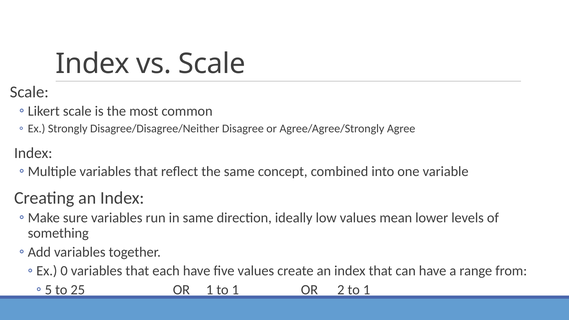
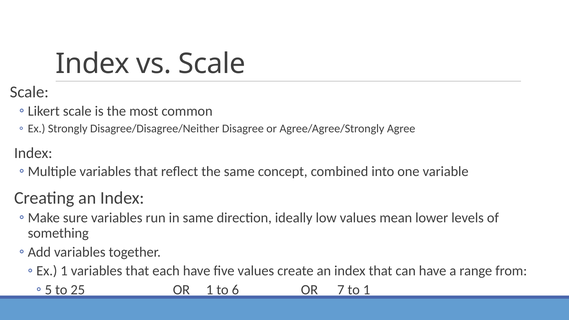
0: 0 -> 1 (64, 271)
1 to 1: 1 -> 6 (235, 290)
2: 2 -> 7 (341, 290)
